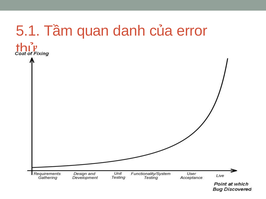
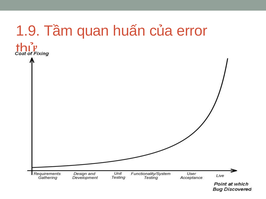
5.1: 5.1 -> 1.9 (28, 31)
danh: danh -> huấn (129, 31)
